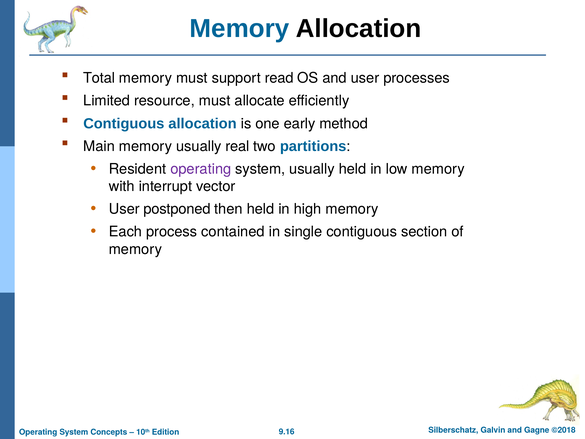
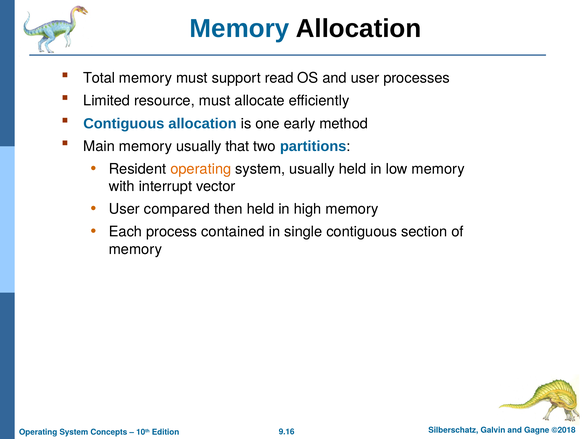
real: real -> that (237, 146)
operating colour: purple -> orange (201, 169)
postponed: postponed -> compared (177, 209)
